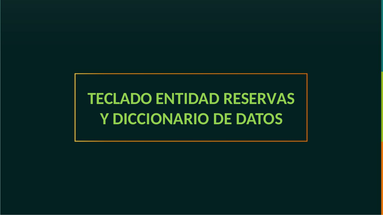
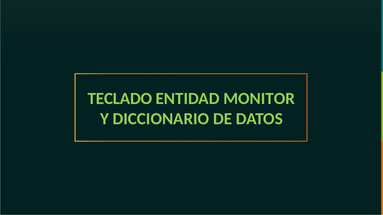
RESERVAS: RESERVAS -> MONITOR (259, 99)
